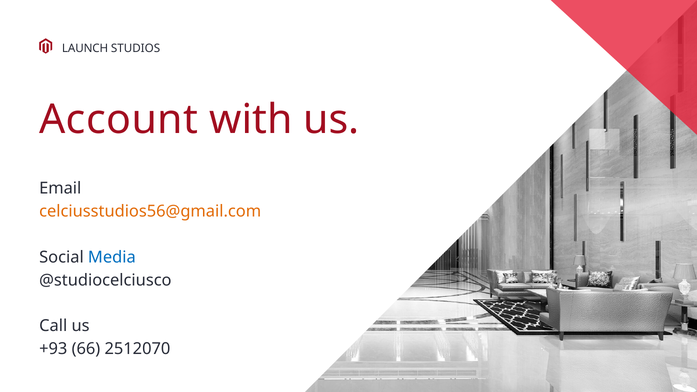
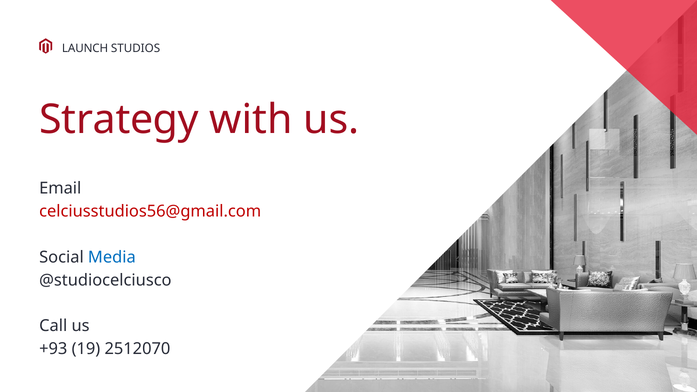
Account: Account -> Strategy (119, 120)
celciusstudios56@gmail.com colour: orange -> red (150, 211)
66: 66 -> 19 (86, 349)
